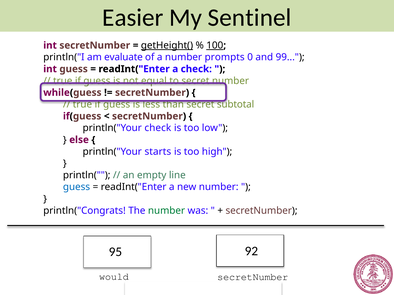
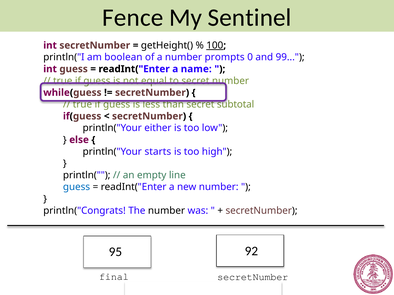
Easier: Easier -> Fence (133, 18)
getHeight( underline: present -> none (167, 45)
evaluate: evaluate -> boolean (123, 57)
a check: check -> name (196, 69)
println("Your check: check -> either (158, 128)
number colour: green -> black (166, 211)
would: would -> final (114, 277)
